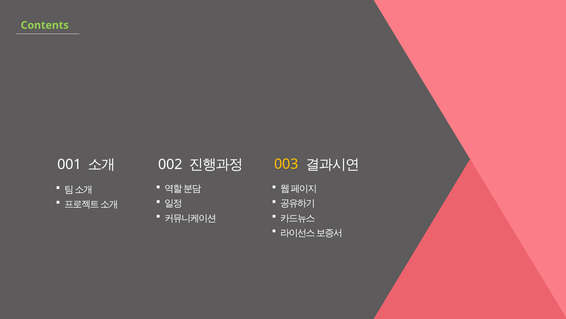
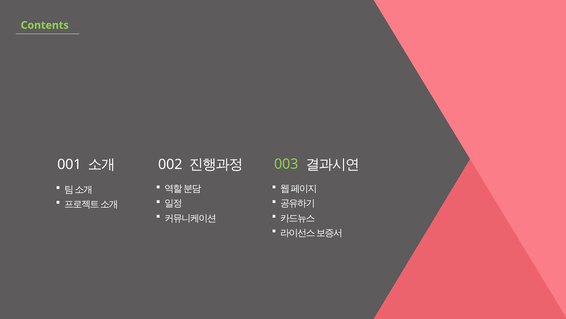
003 colour: yellow -> light green (286, 164)
